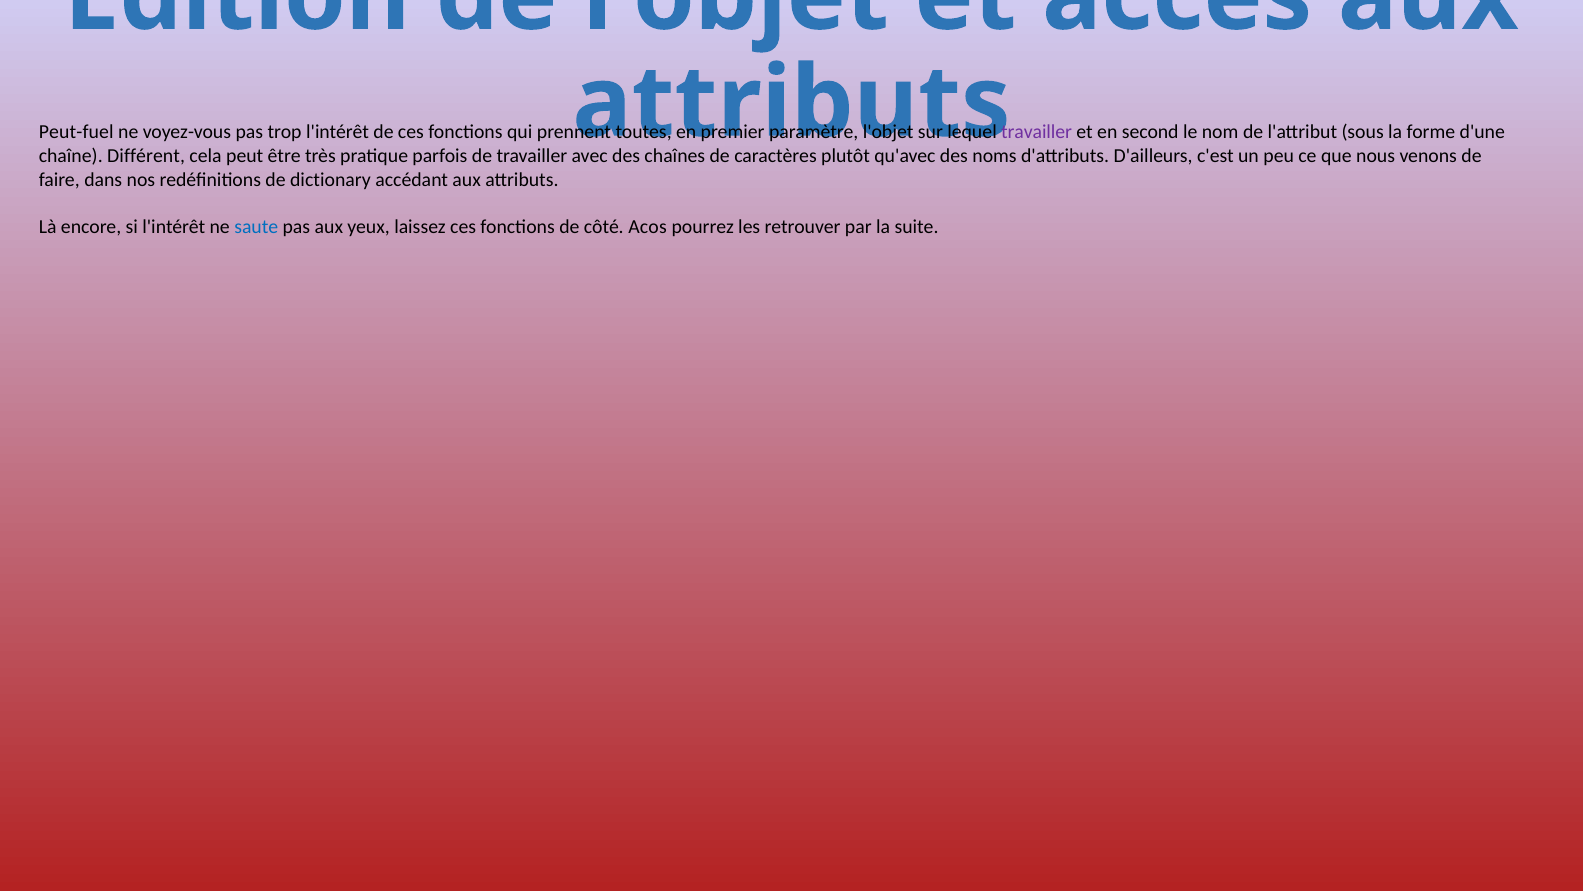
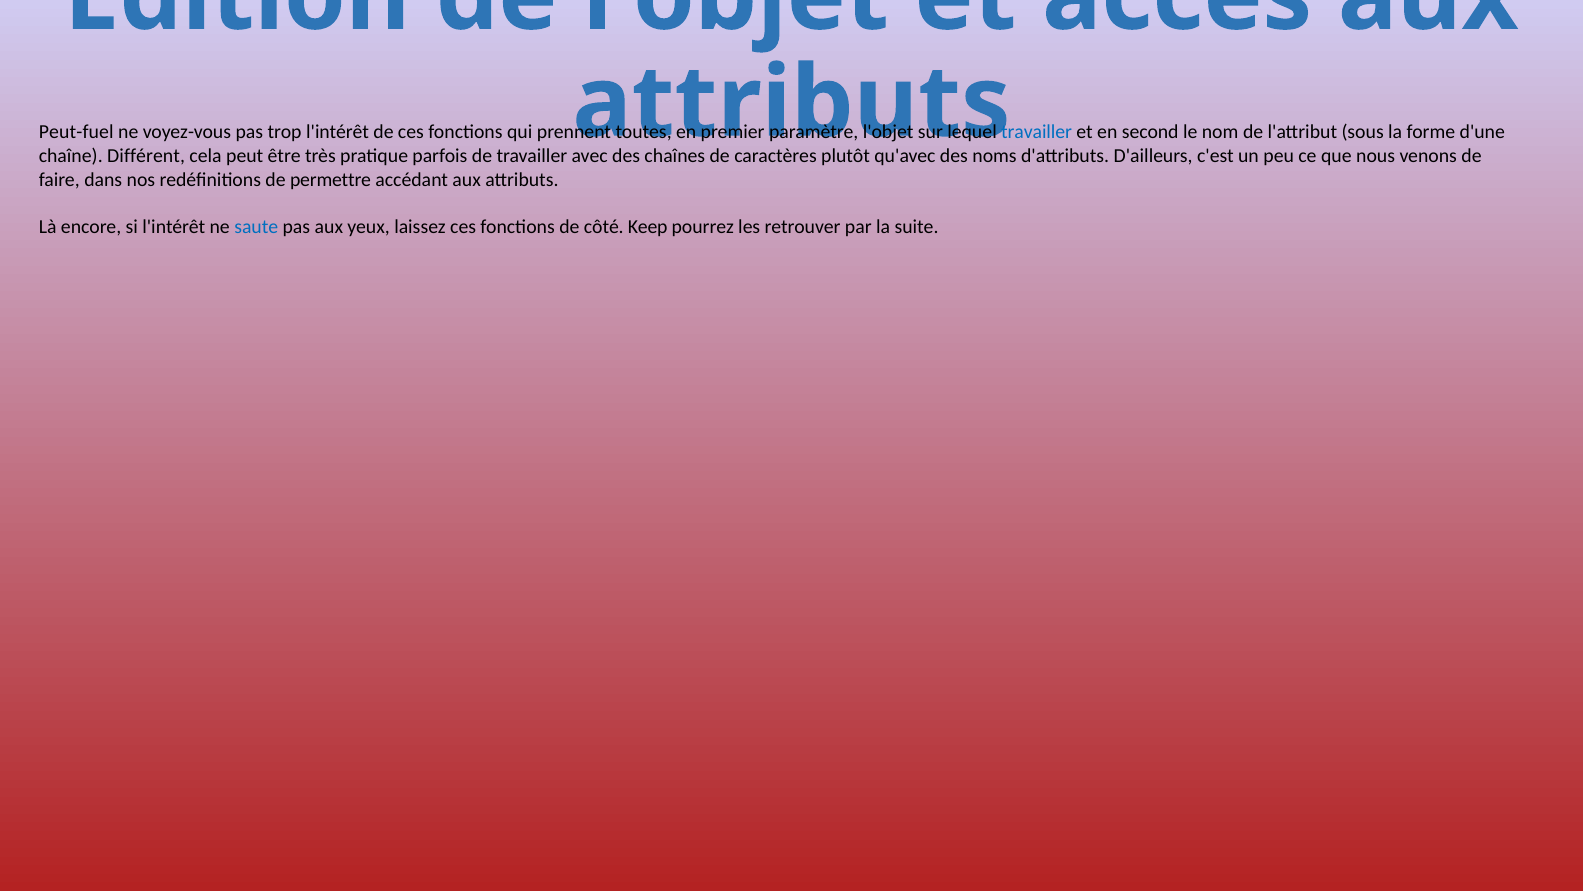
travailler colour: purple -> blue (1037, 132)
dictionary: dictionary -> permettre (331, 180)
Acos: Acos -> Keep (648, 227)
